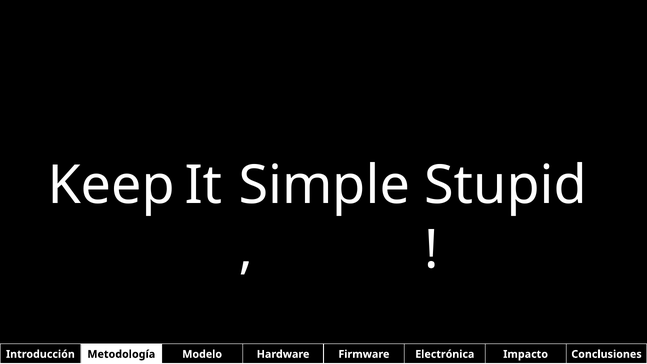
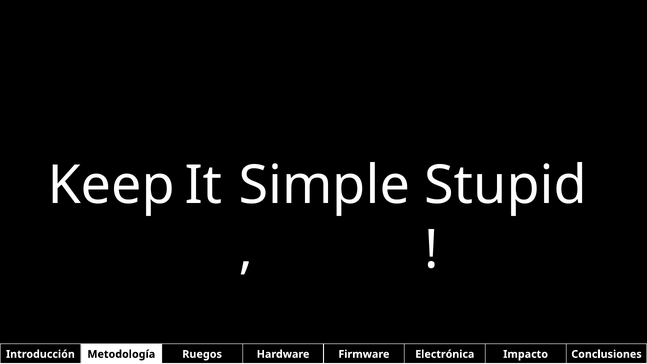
Modelo: Modelo -> Ruegos (202, 354)
